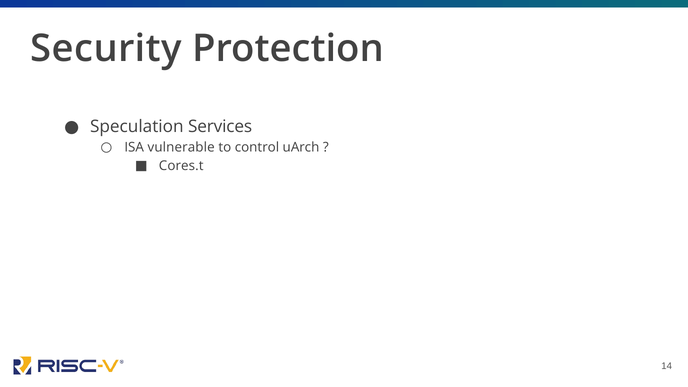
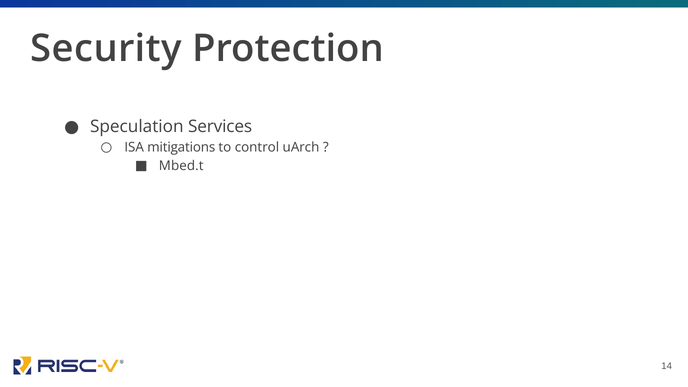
vulnerable: vulnerable -> mitigations (181, 147)
Cores.t: Cores.t -> Mbed.t (181, 166)
